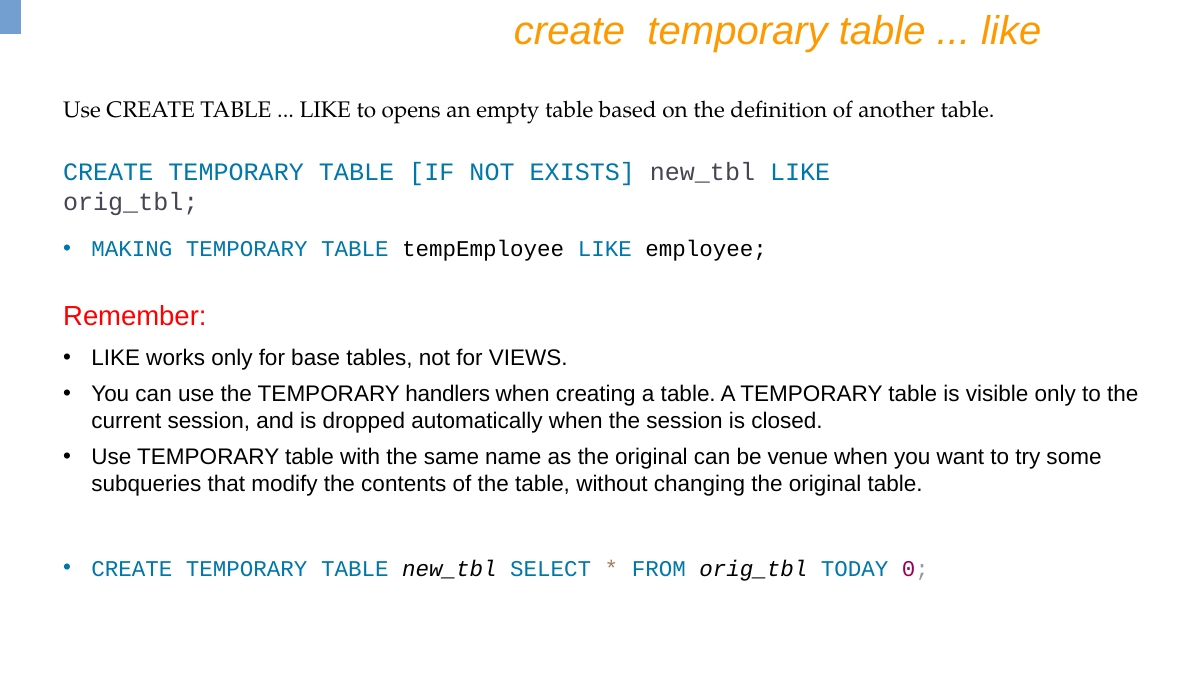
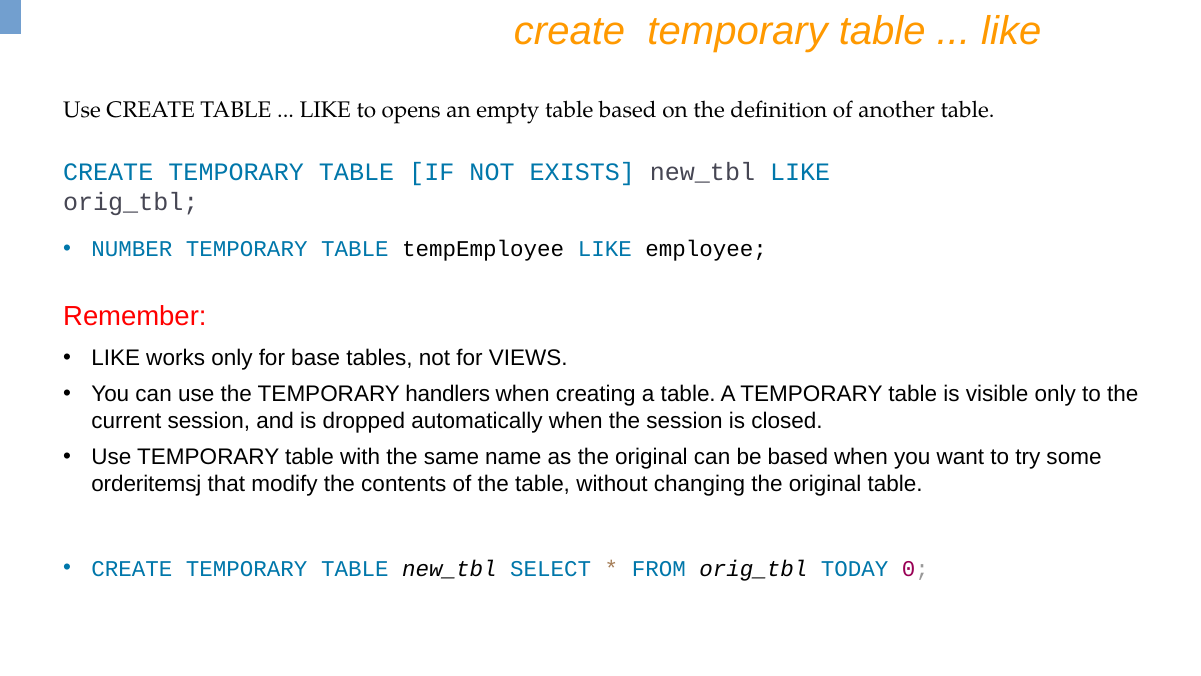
MAKING: MAKING -> NUMBER (132, 249)
be venue: venue -> based (798, 457)
subqueries: subqueries -> orderitemsj (146, 484)
